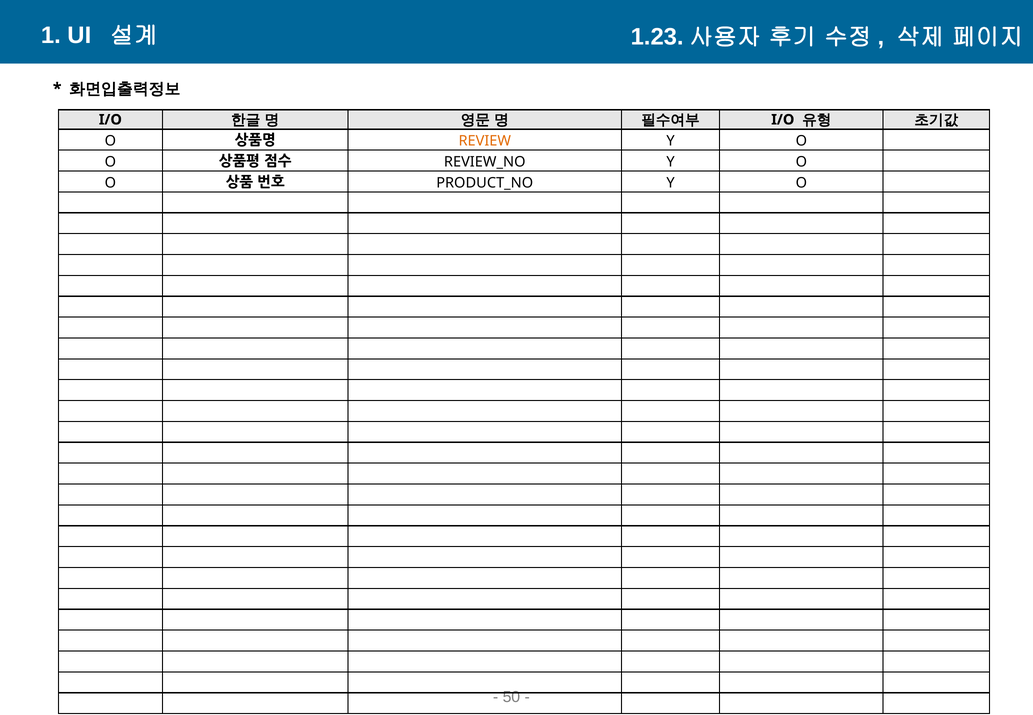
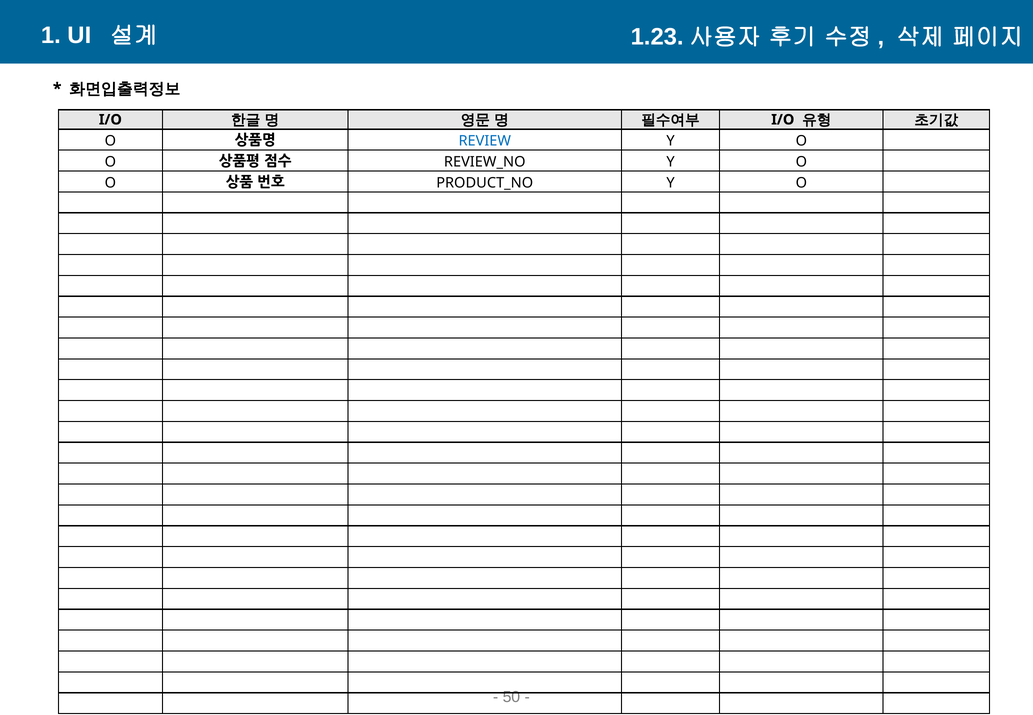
REVIEW colour: orange -> blue (485, 141)
